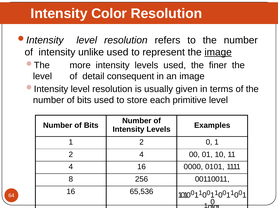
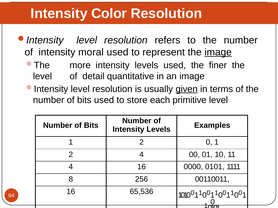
unlike: unlike -> moral (91, 52)
consequent: consequent -> quantitative (131, 77)
given underline: none -> present (187, 89)
